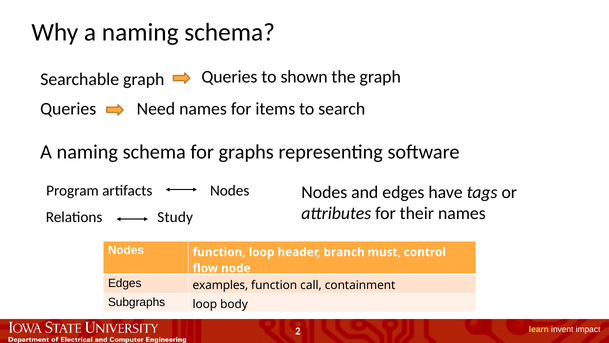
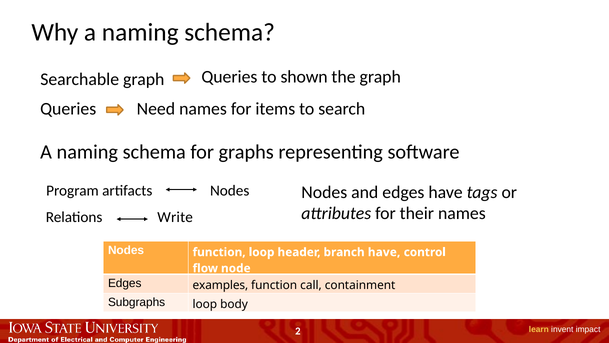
Study: Study -> Write (175, 217)
branch must: must -> have (384, 252)
